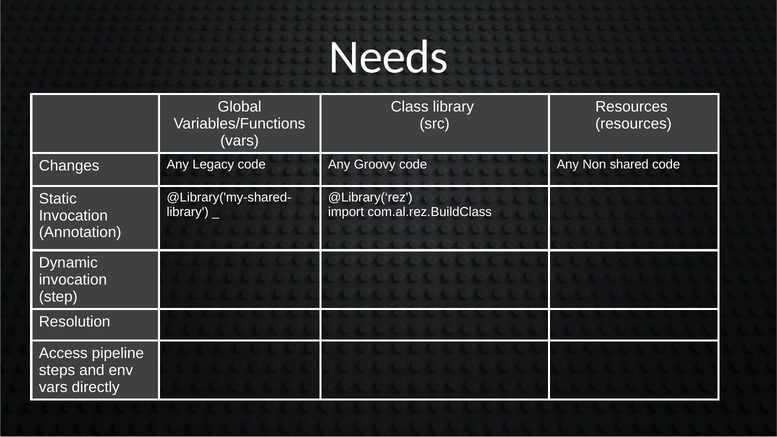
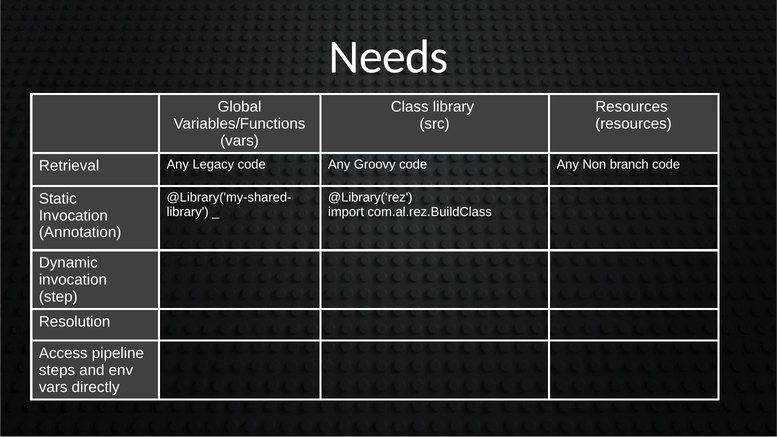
Changes: Changes -> Retrieval (69, 166)
shared: shared -> branch (629, 164)
